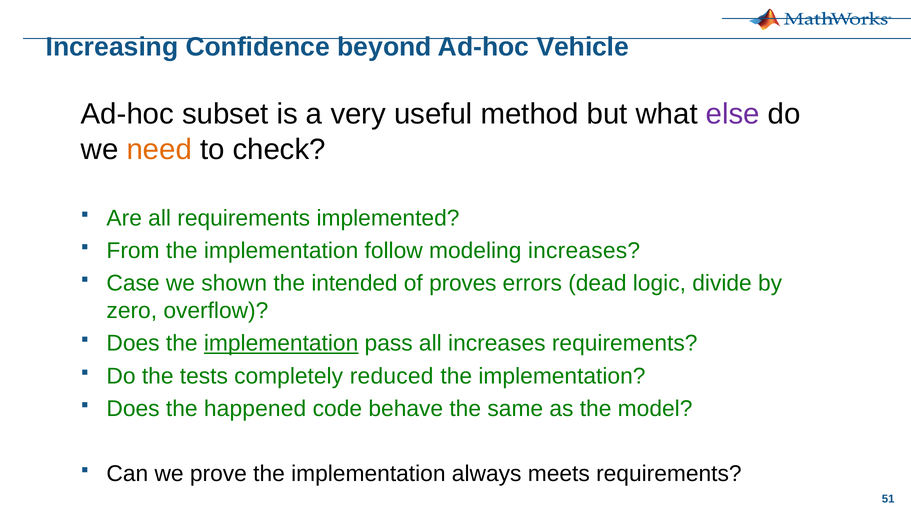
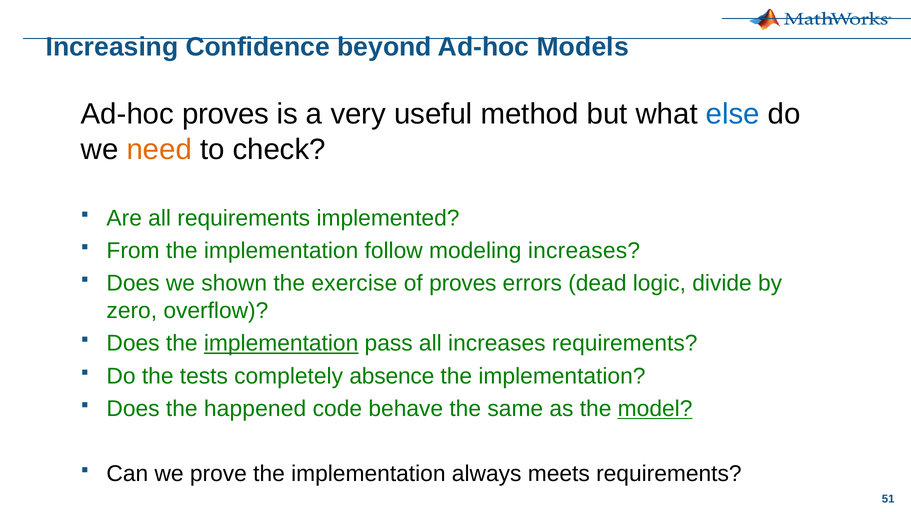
Vehicle: Vehicle -> Models (583, 47)
Ad-hoc subset: subset -> proves (225, 114)
else colour: purple -> blue (733, 114)
Case: Case -> Does (133, 284)
intended: intended -> exercise (354, 284)
reduced: reduced -> absence (392, 376)
model underline: none -> present (655, 409)
